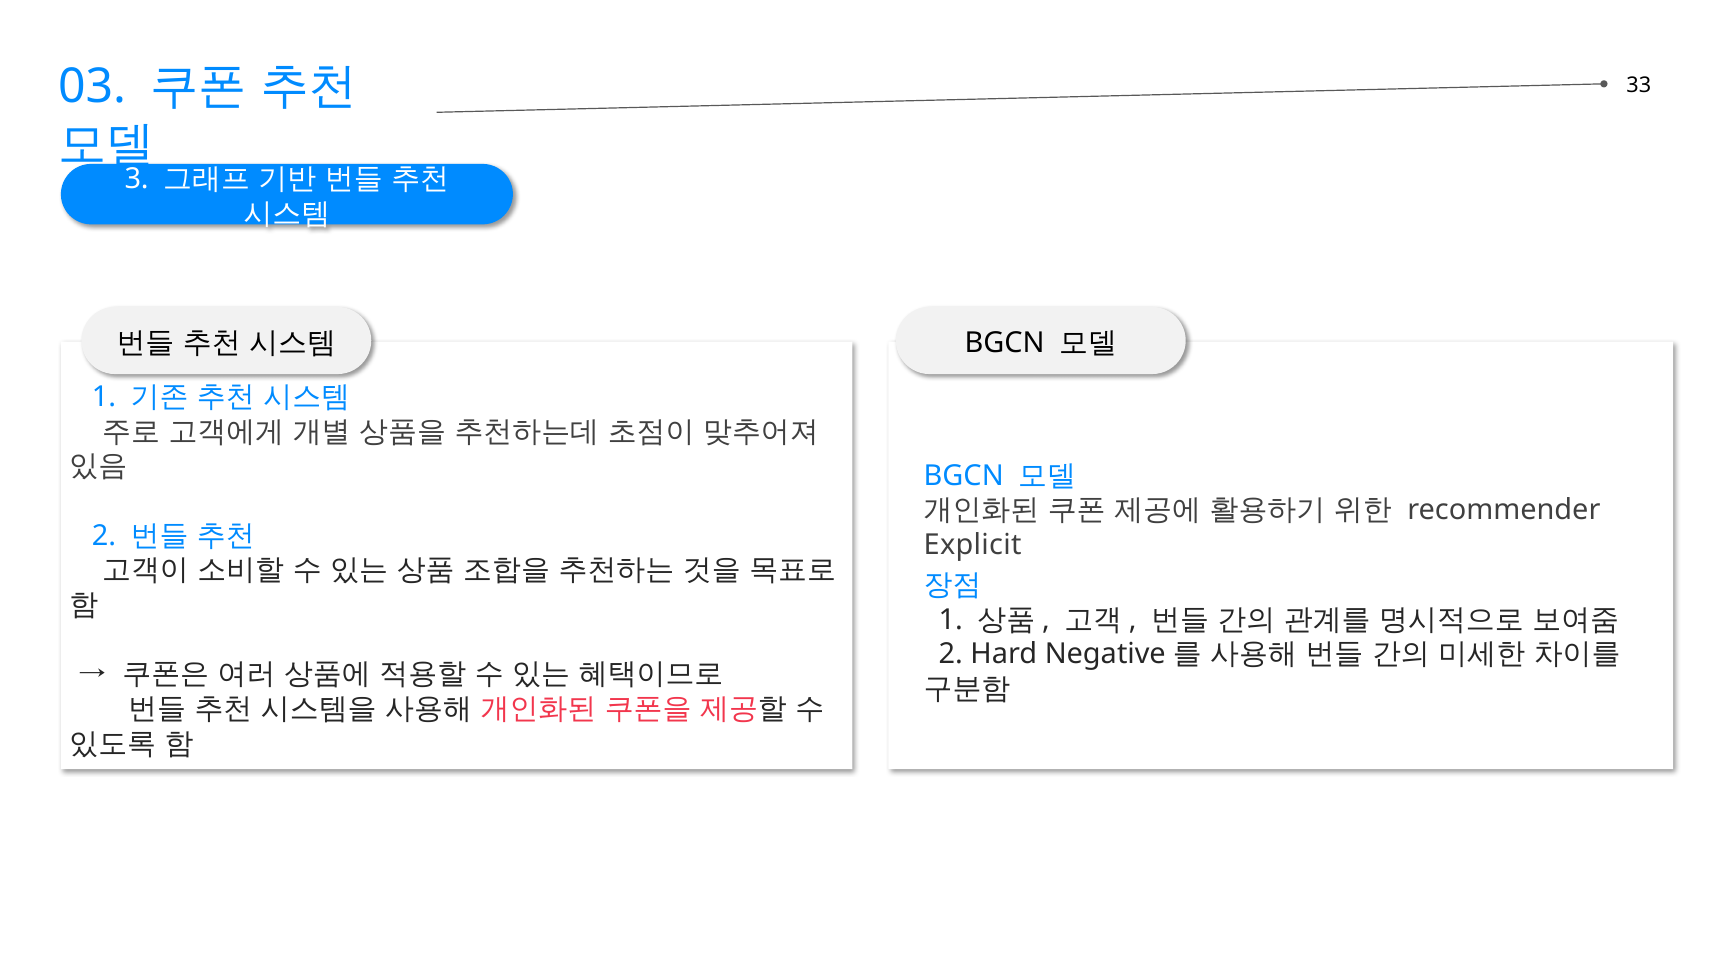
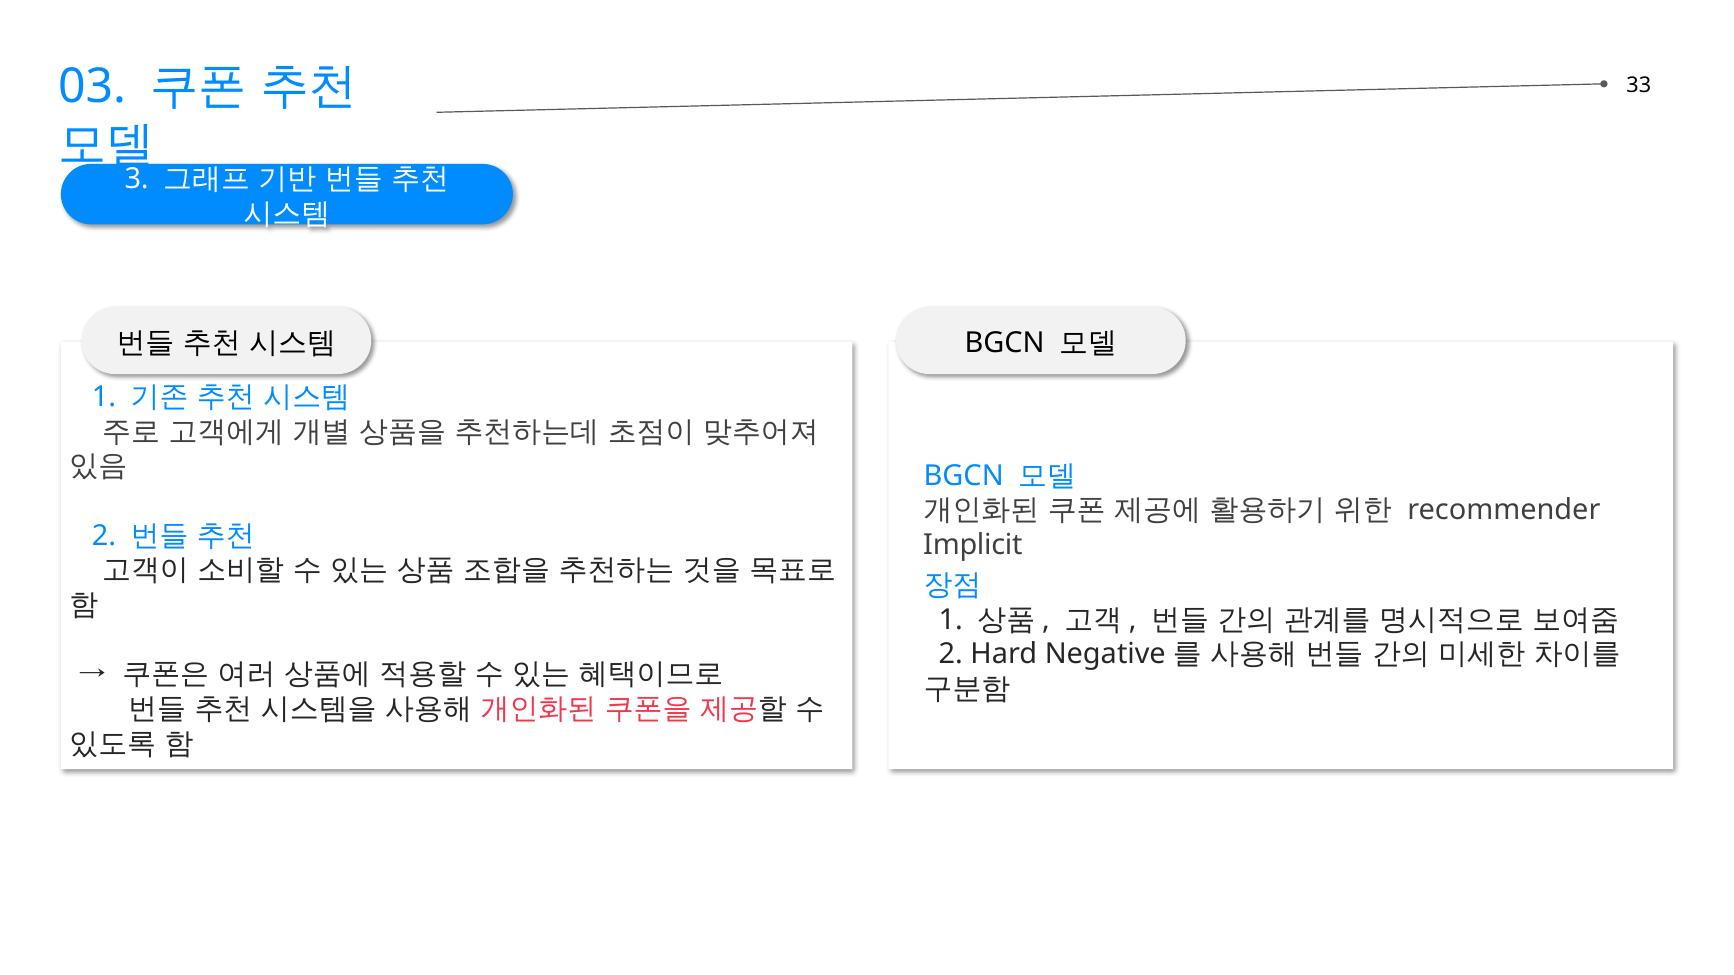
Explicit: Explicit -> Implicit (973, 545)
